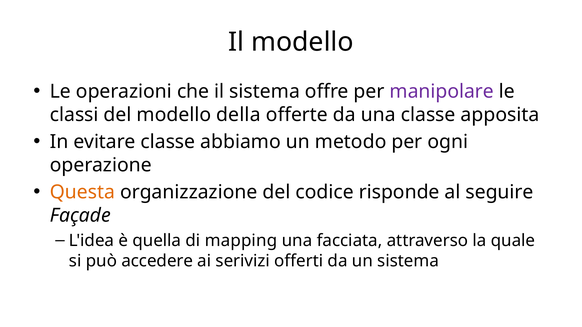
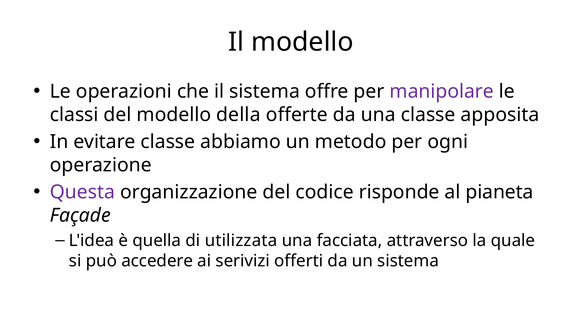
Questa colour: orange -> purple (82, 192)
seguire: seguire -> pianeta (500, 192)
mapping: mapping -> utilizzata (241, 241)
